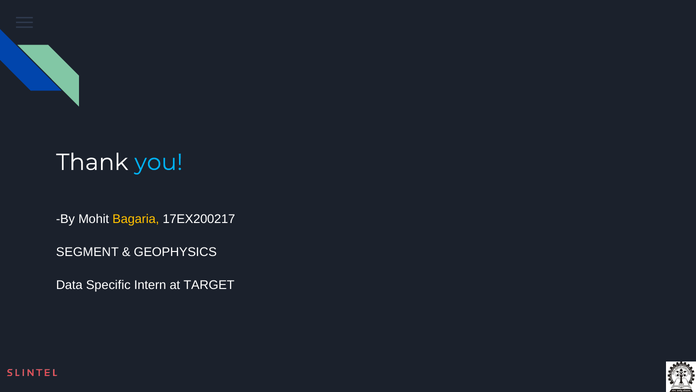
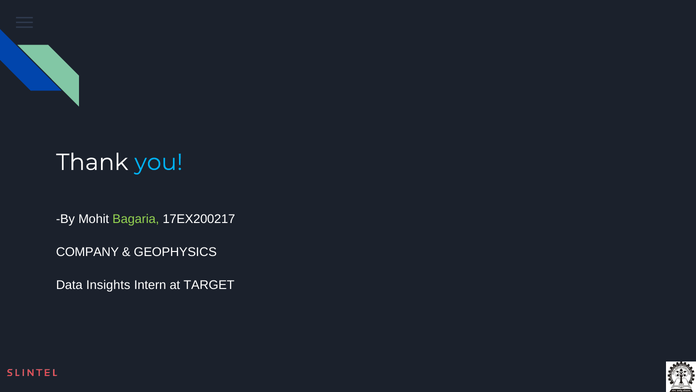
Bagaria colour: yellow -> light green (136, 219)
SEGMENT: SEGMENT -> COMPANY (87, 252)
Specific: Specific -> Insights (108, 284)
